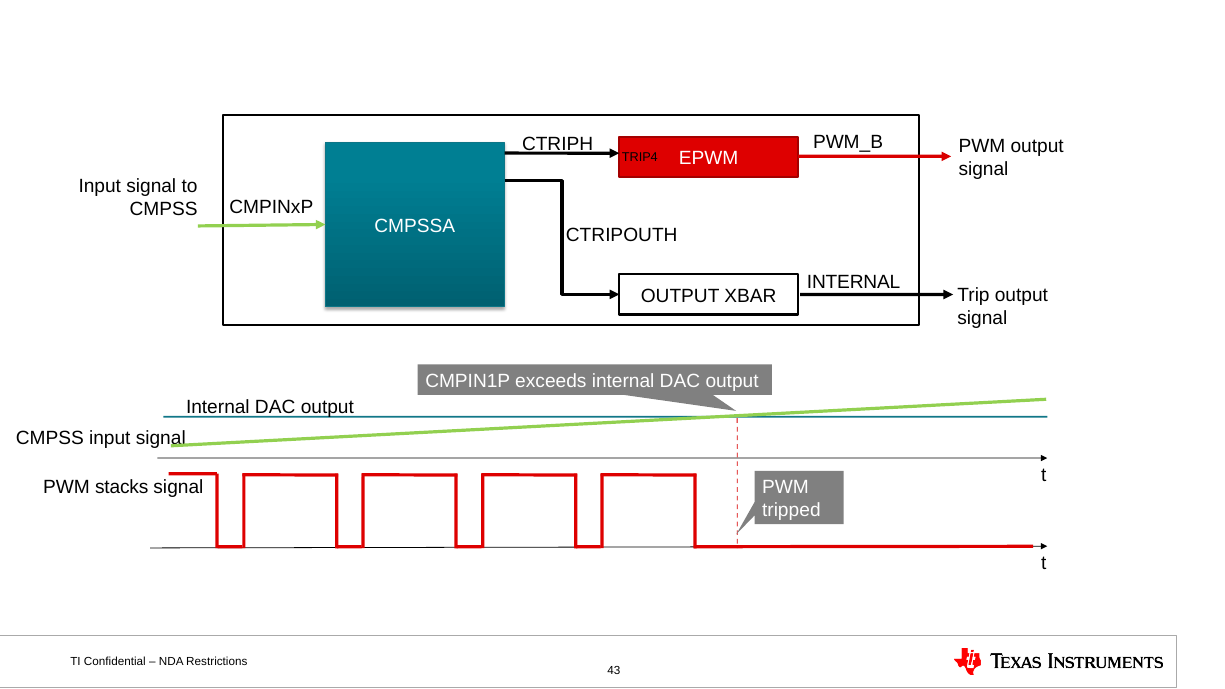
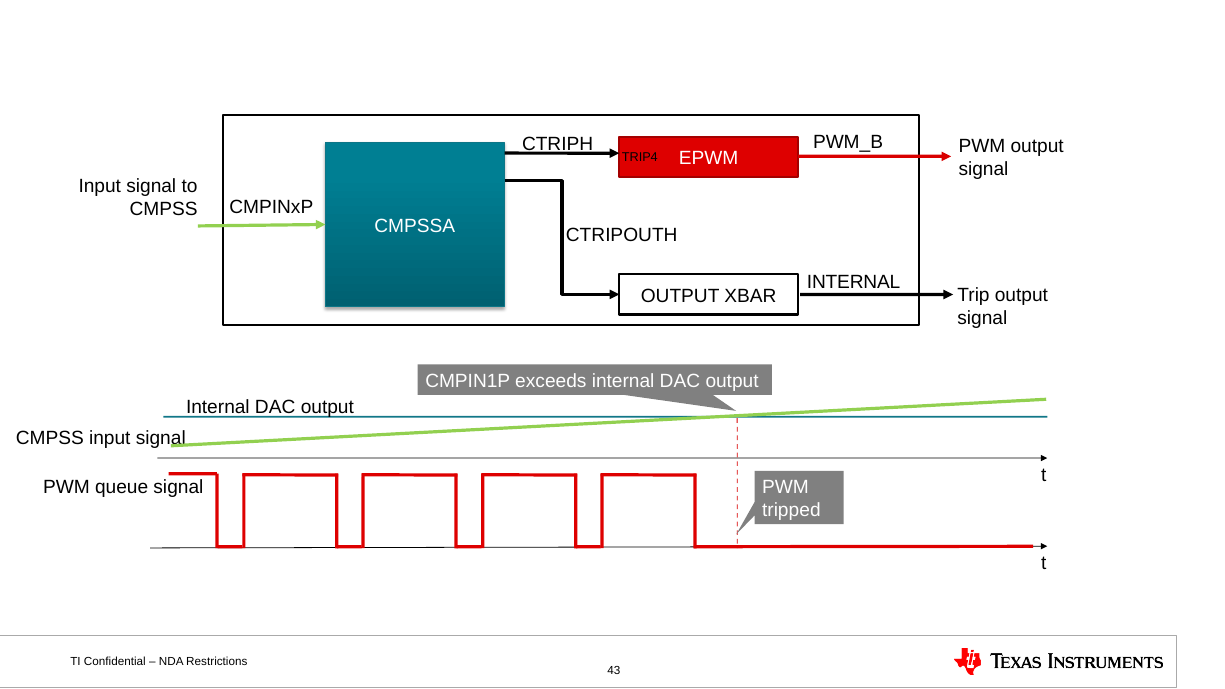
stacks: stacks -> queue (122, 487)
